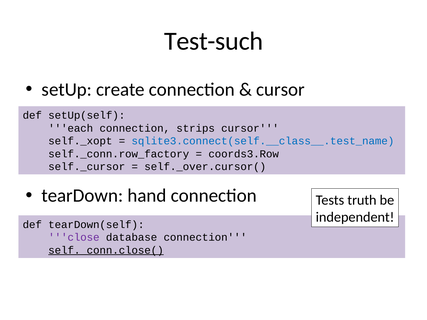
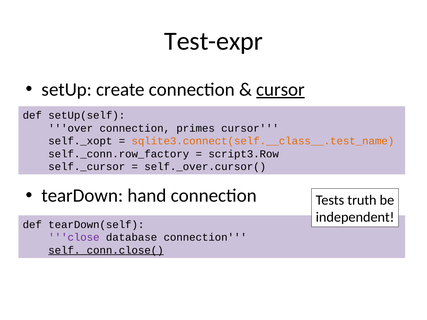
Test-such: Test-such -> Test-expr (214, 41)
cursor underline: none -> present (280, 90)
each: each -> over (71, 128)
strips: strips -> primes (196, 128)
sqlite3.connect(self.__class__.test_name colour: blue -> orange (263, 141)
coords3.Row: coords3.Row -> script3.Row (244, 154)
